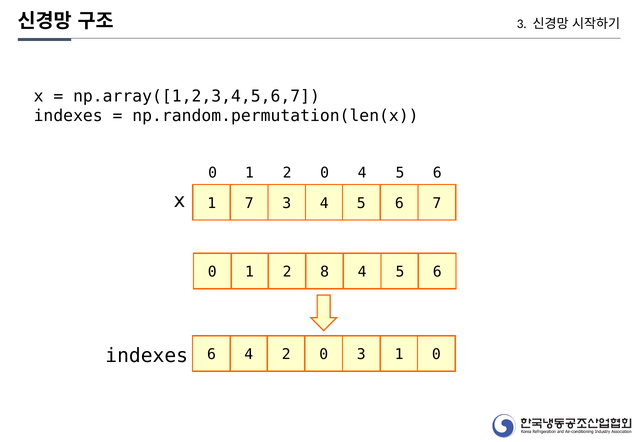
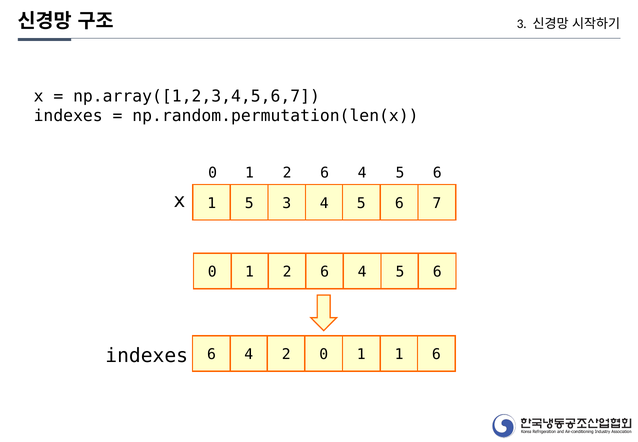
0: 0 -> 6 (325, 173)
1 7: 7 -> 5 (249, 203)
8: 8 -> 6 (325, 272)
2 0 3: 3 -> 1 (361, 354)
1 0: 0 -> 6 (436, 354)
